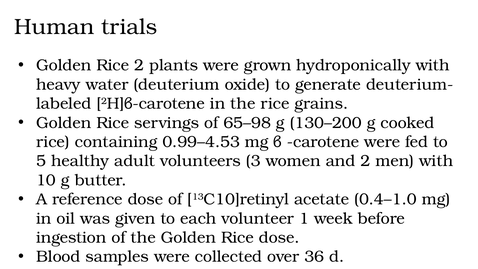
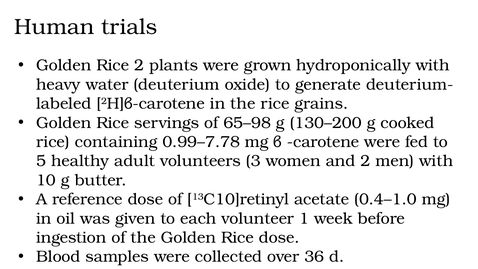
0.99–4.53: 0.99–4.53 -> 0.99–7.78 (201, 142)
